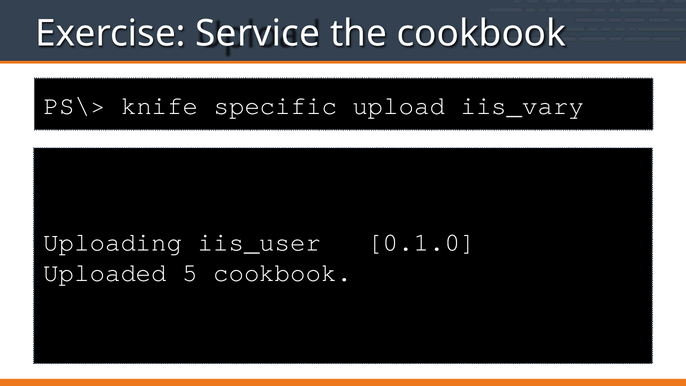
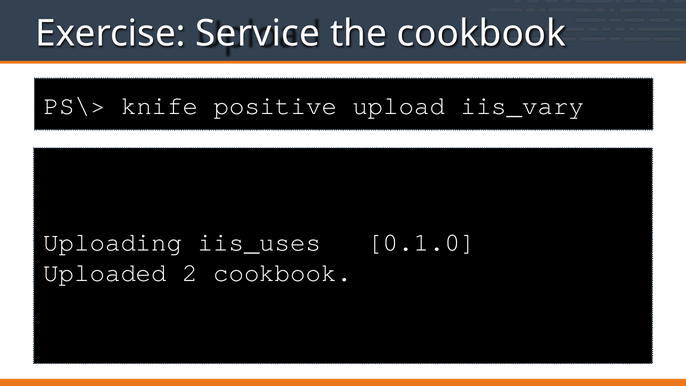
specific: specific -> positive (275, 106)
iis_user: iis_user -> iis_uses (259, 242)
5: 5 -> 2 (190, 273)
